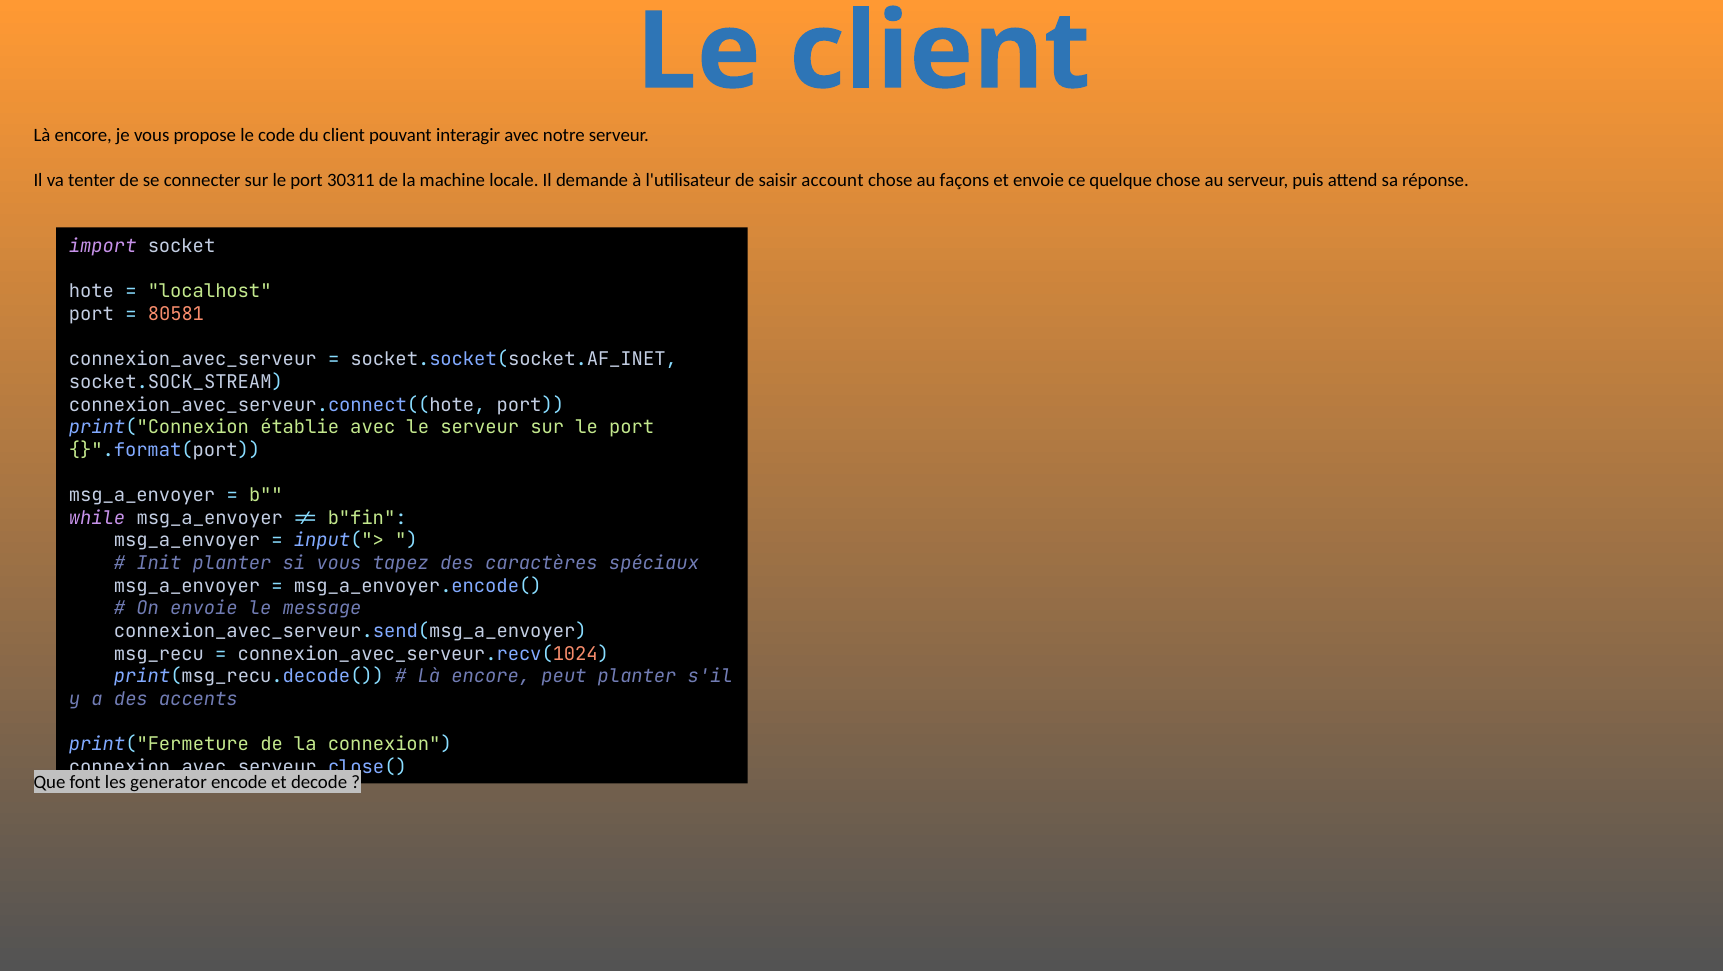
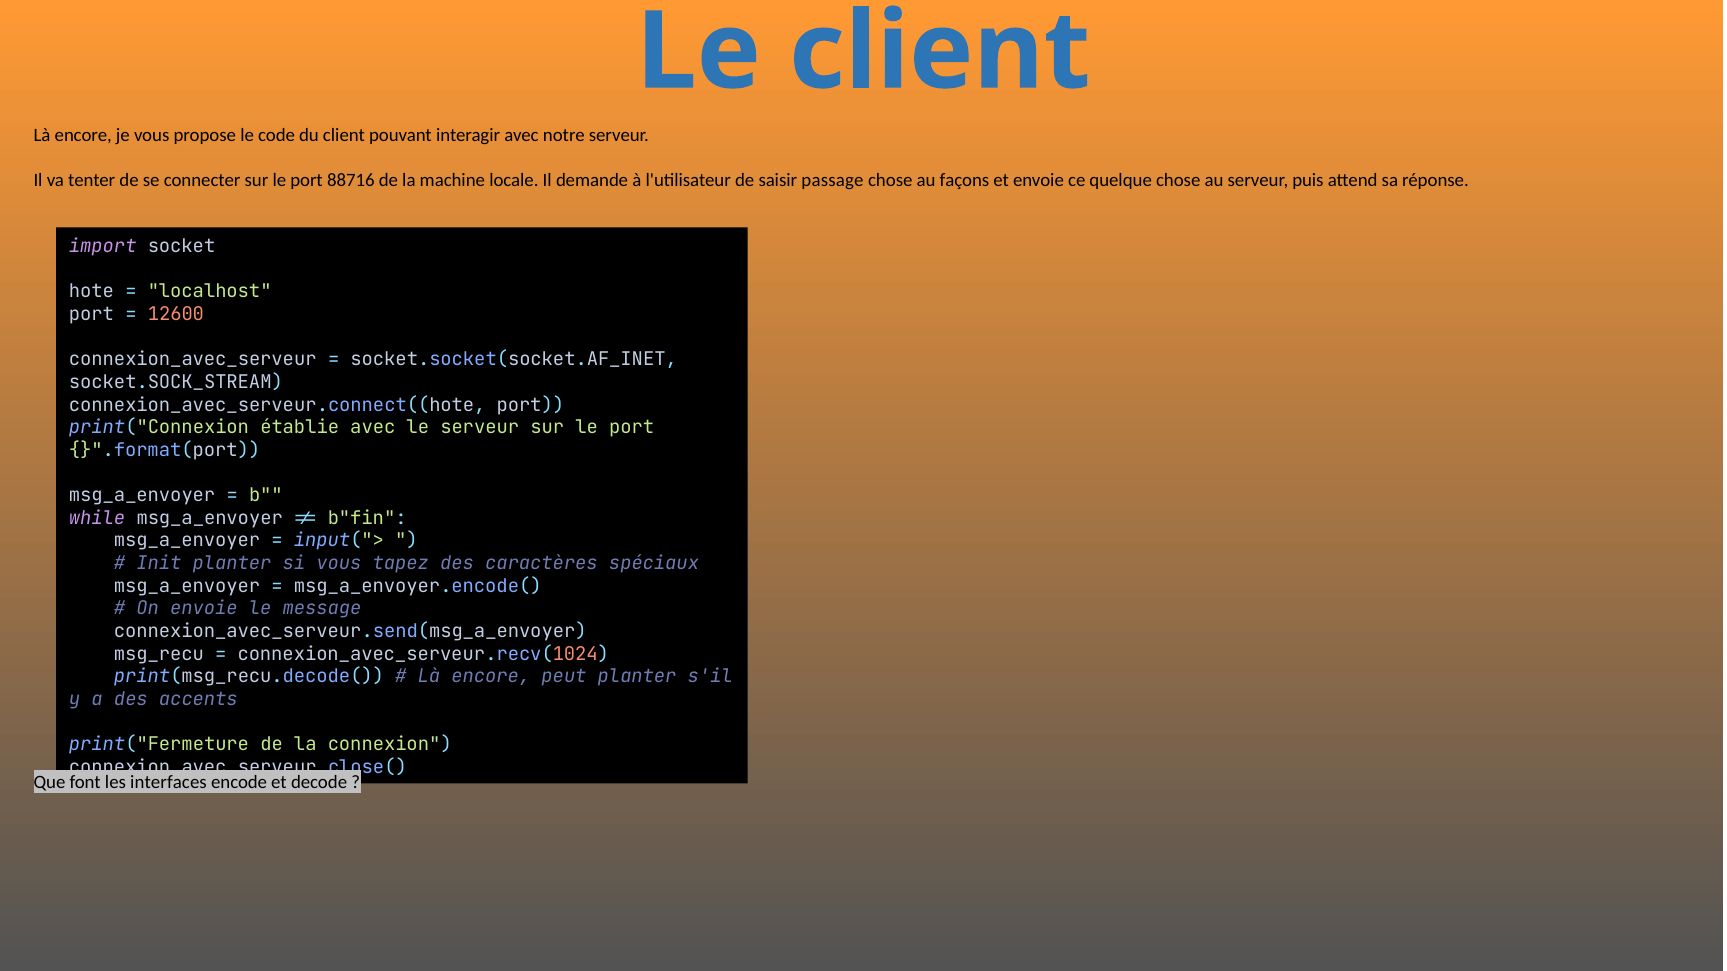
30311: 30311 -> 88716 (351, 180)
account: account -> passage (833, 180)
80581: 80581 -> 12600 (176, 315)
generator: generator -> interfaces (169, 782)
